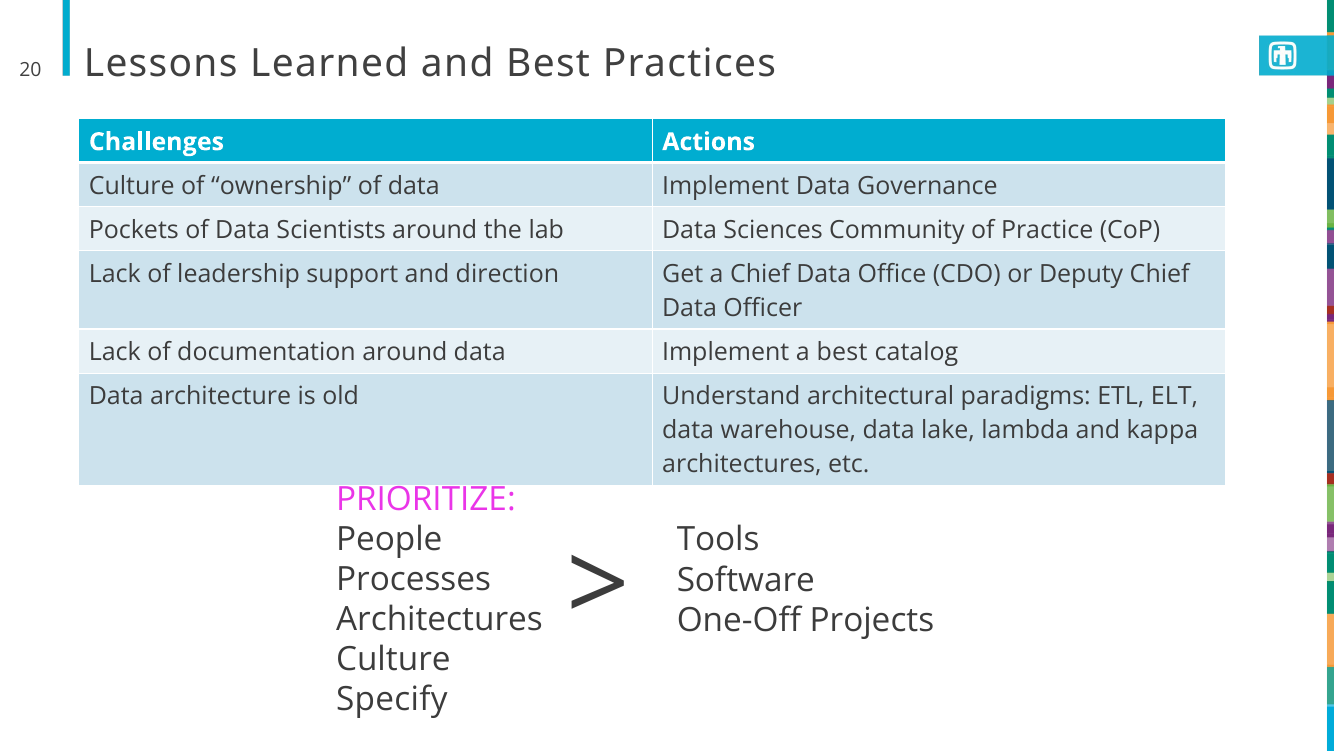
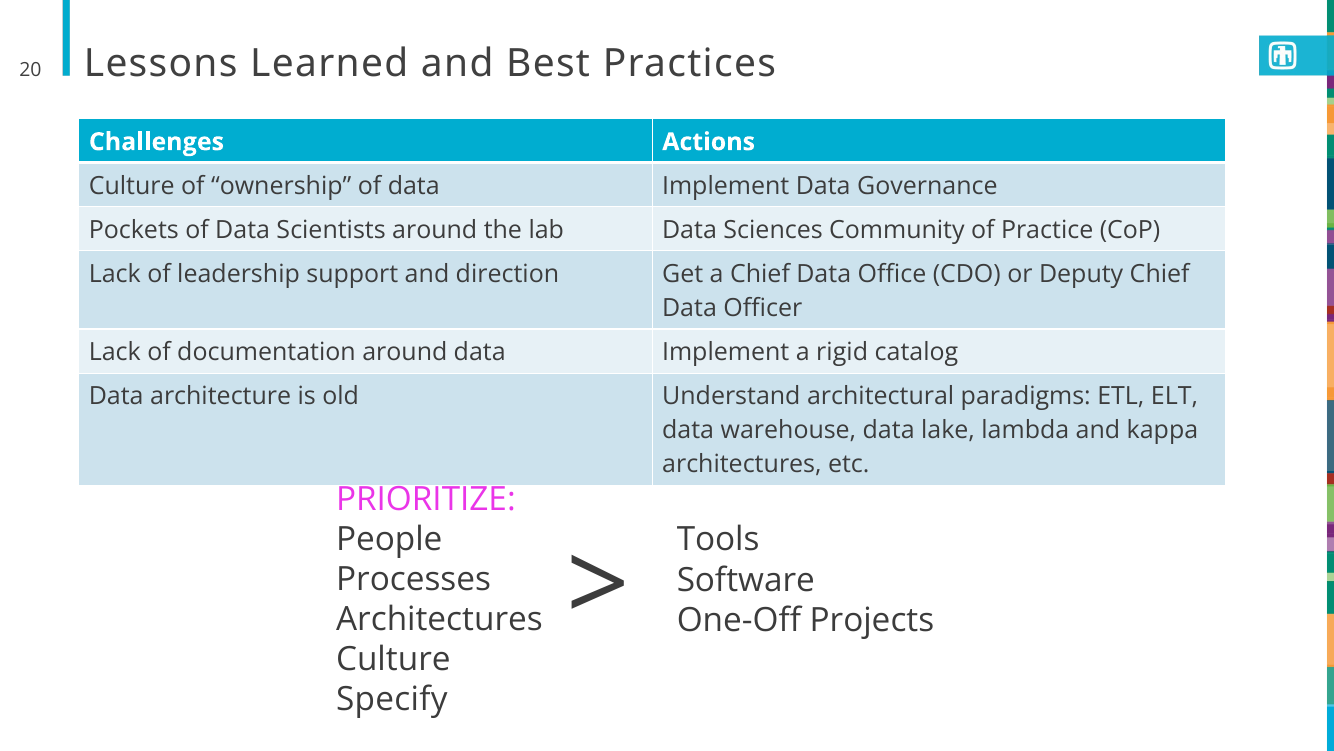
a best: best -> rigid (842, 352)
